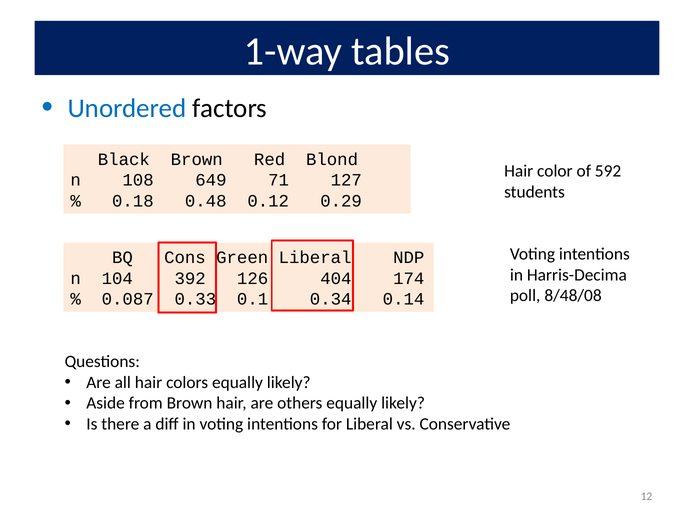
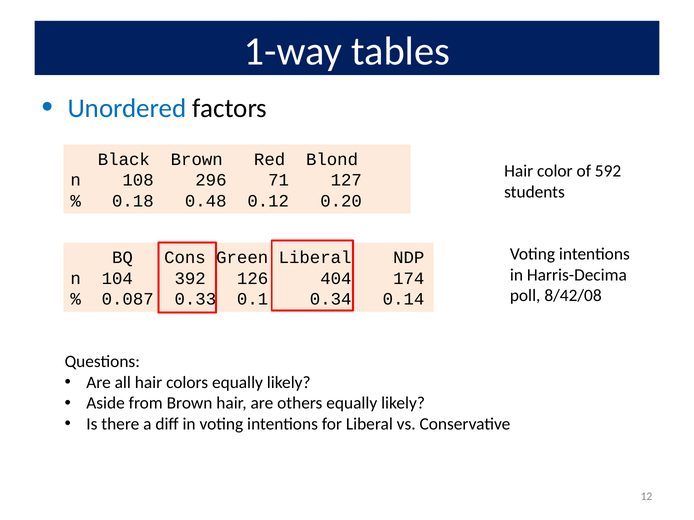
649: 649 -> 296 (211, 180)
0.29: 0.29 -> 0.20 (341, 201)
8/48/08: 8/48/08 -> 8/42/08 (573, 296)
